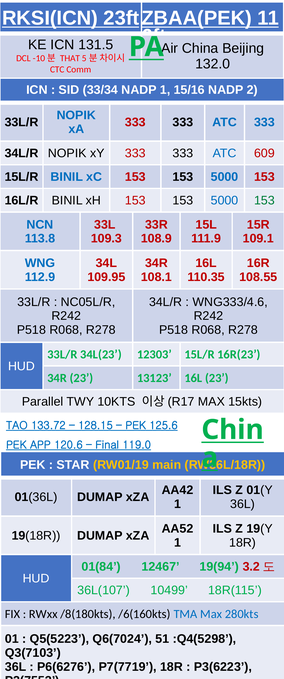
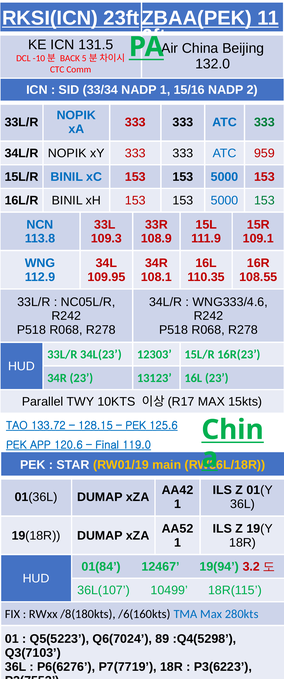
THAT: THAT -> BACK (70, 58)
333 colour: blue -> green (264, 122)
609: 609 -> 959 (264, 153)
51: 51 -> 89 (162, 639)
